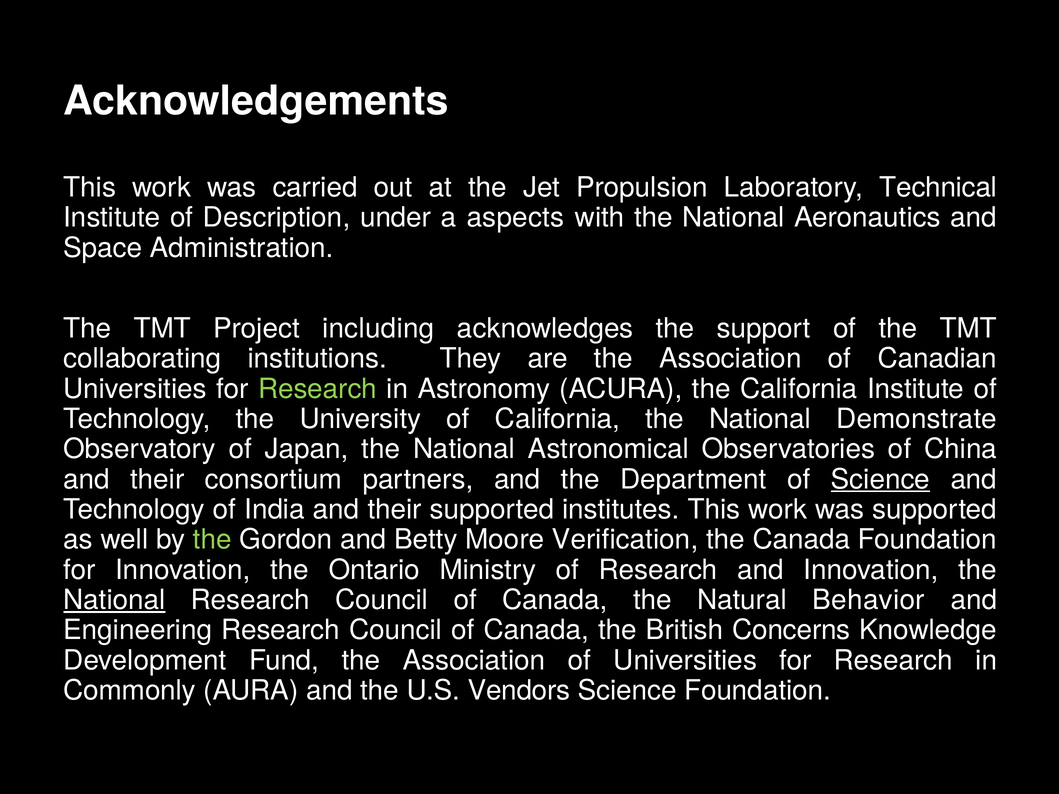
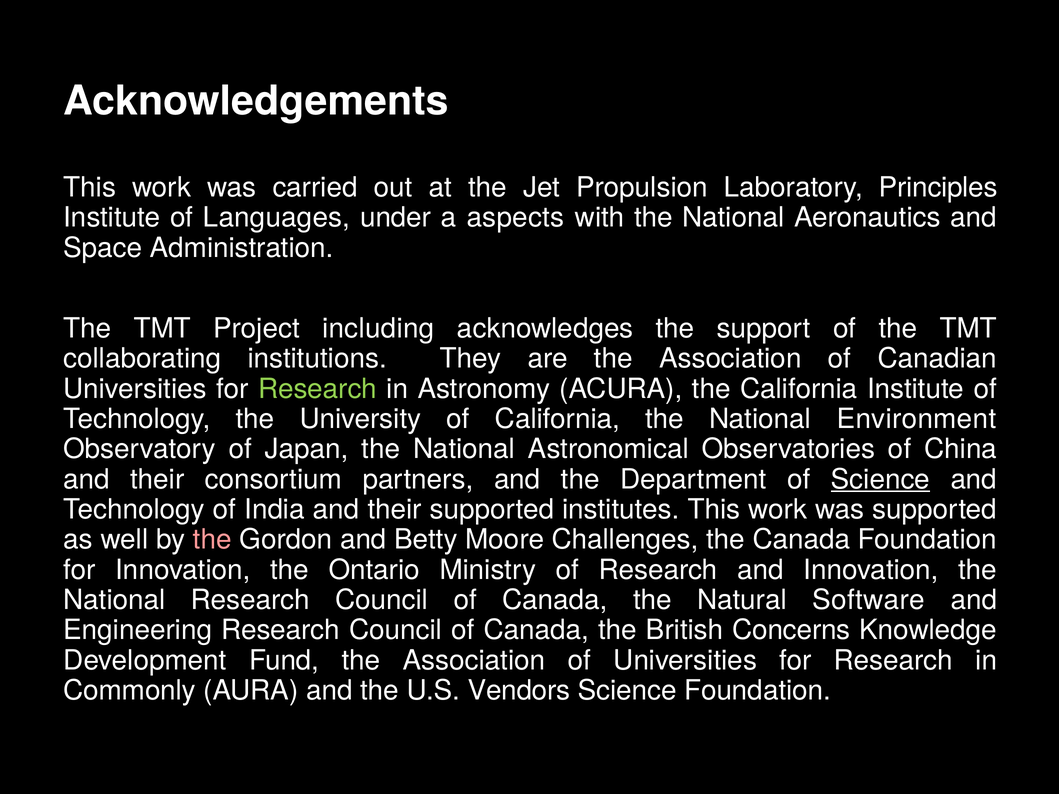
Technical: Technical -> Principles (938, 188)
Description: Description -> Languages (277, 218)
Demonstrate: Demonstrate -> Environment (917, 419)
the colour: light green -> pink (212, 540)
Verification: Verification -> Challenges (625, 540)
National underline: present -> none (114, 600)
Behavior: Behavior -> Software (869, 600)
